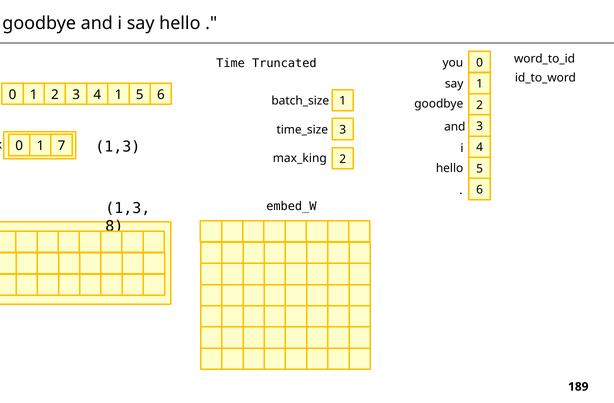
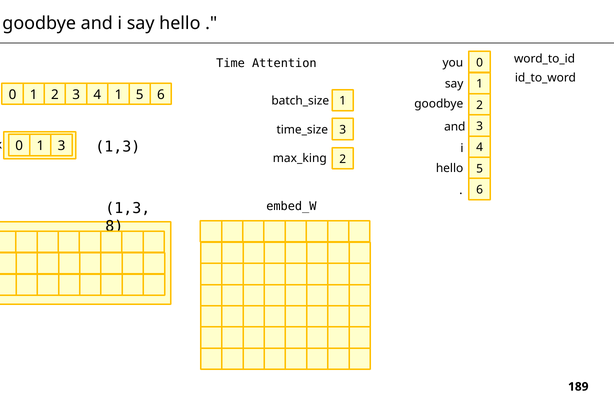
Truncated: Truncated -> Attention (284, 63)
1 7: 7 -> 3 (62, 146)
